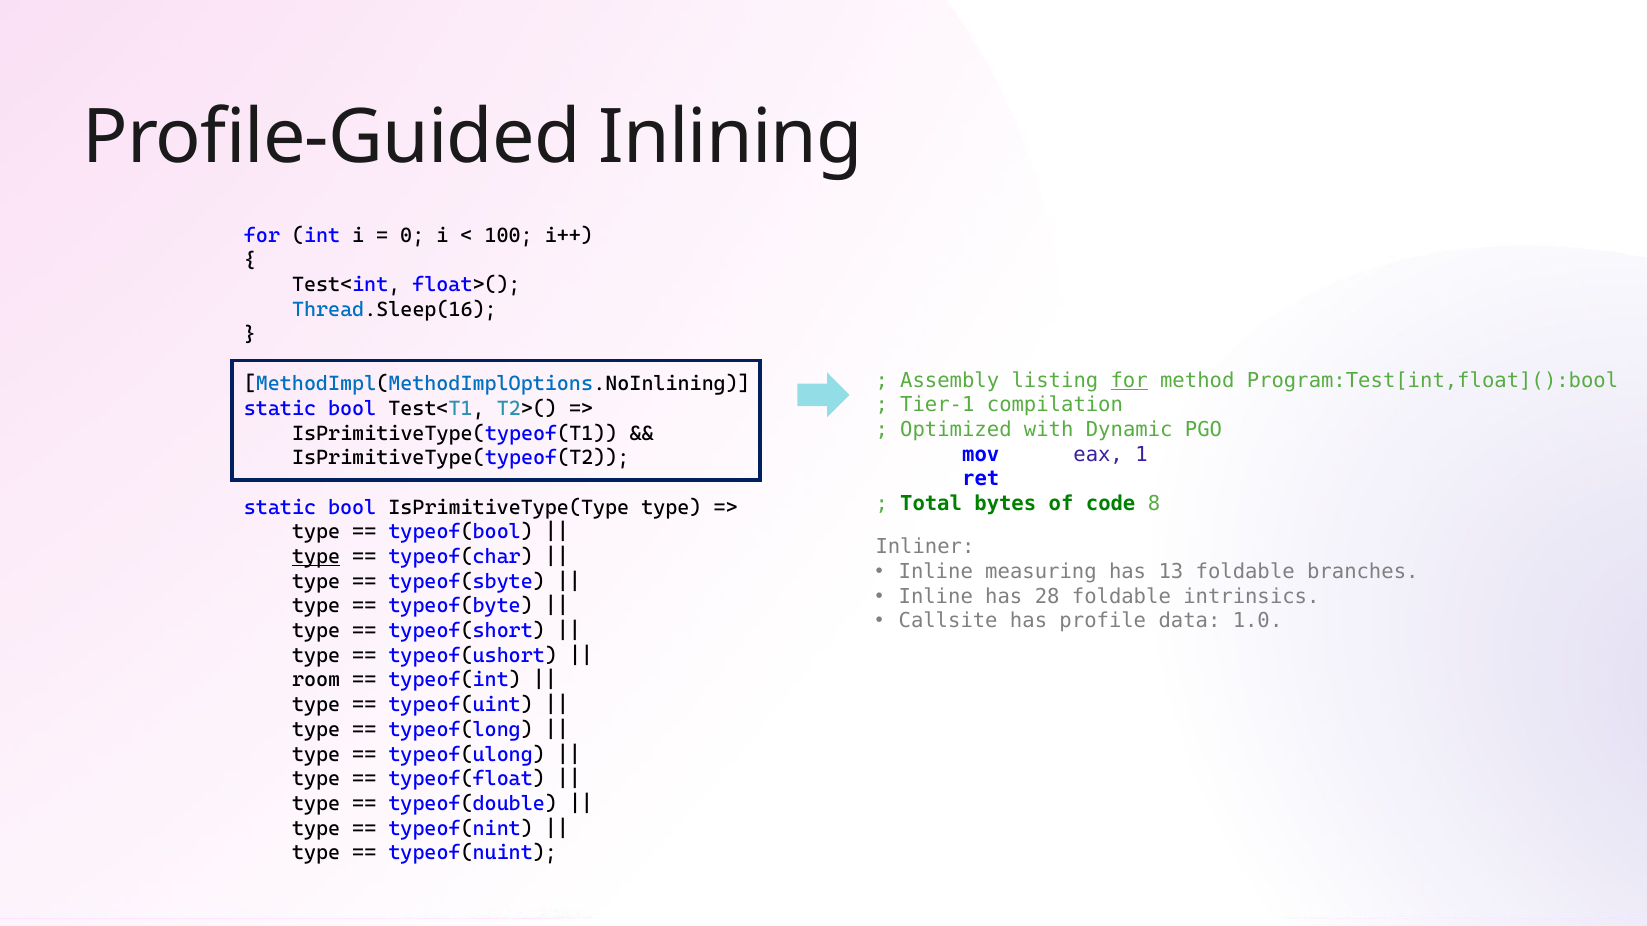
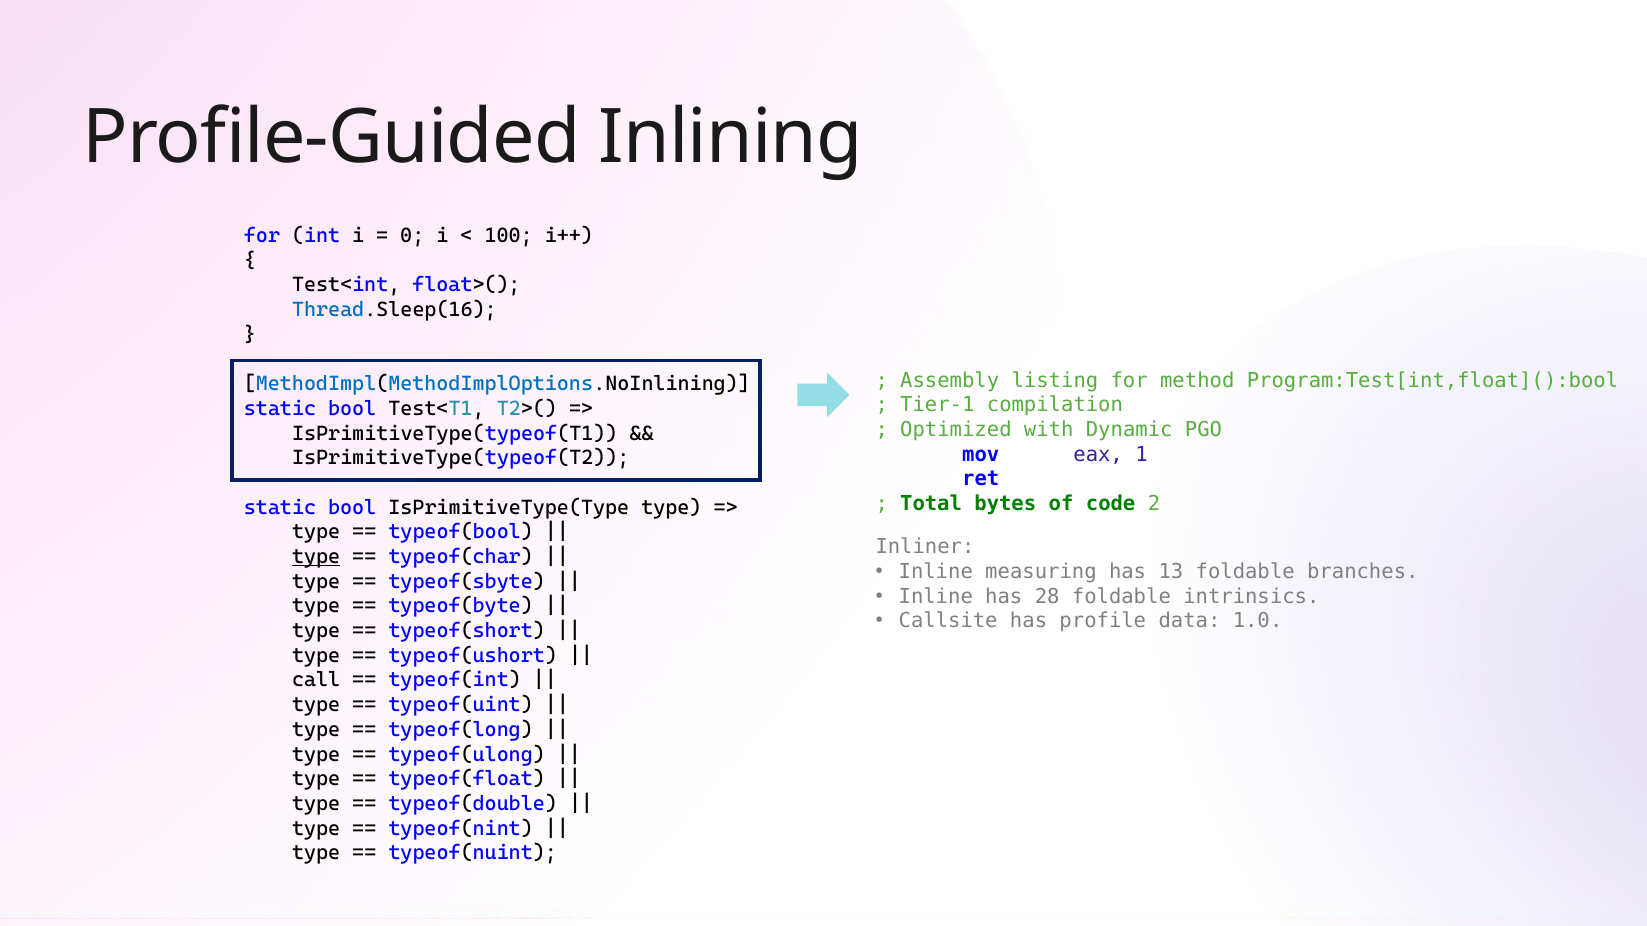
for underline: present -> none (1129, 381)
8: 8 -> 2 (1154, 504)
room: room -> call (316, 681)
